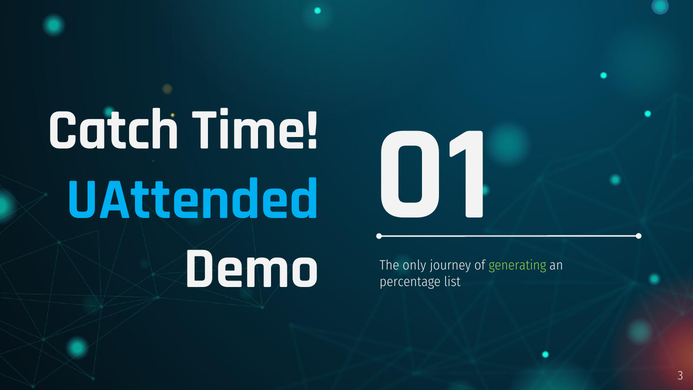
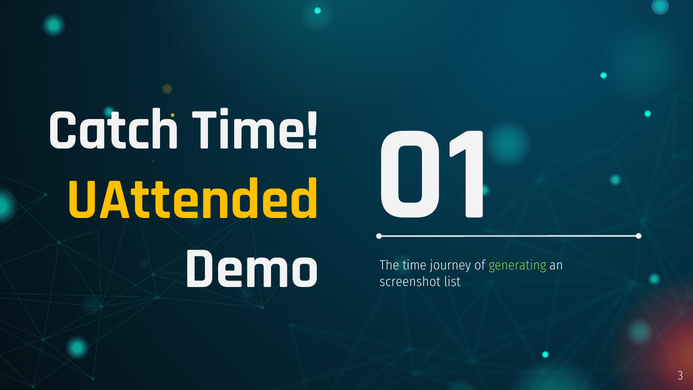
UAttended colour: light blue -> yellow (193, 199)
The only: only -> time (415, 265)
percentage: percentage -> screenshot (410, 282)
